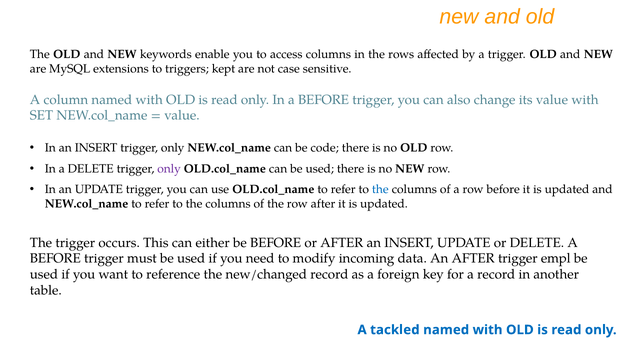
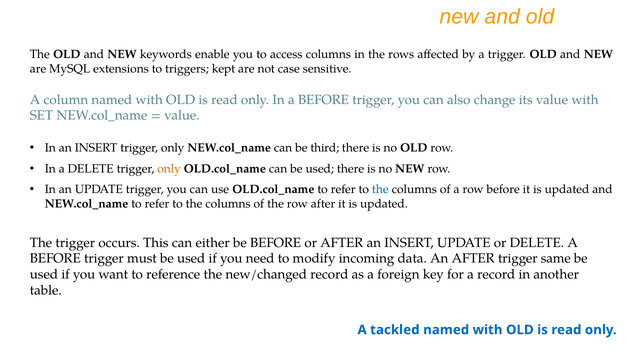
code: code -> third (325, 148)
only colour: purple -> orange (169, 169)
empl: empl -> same (556, 259)
